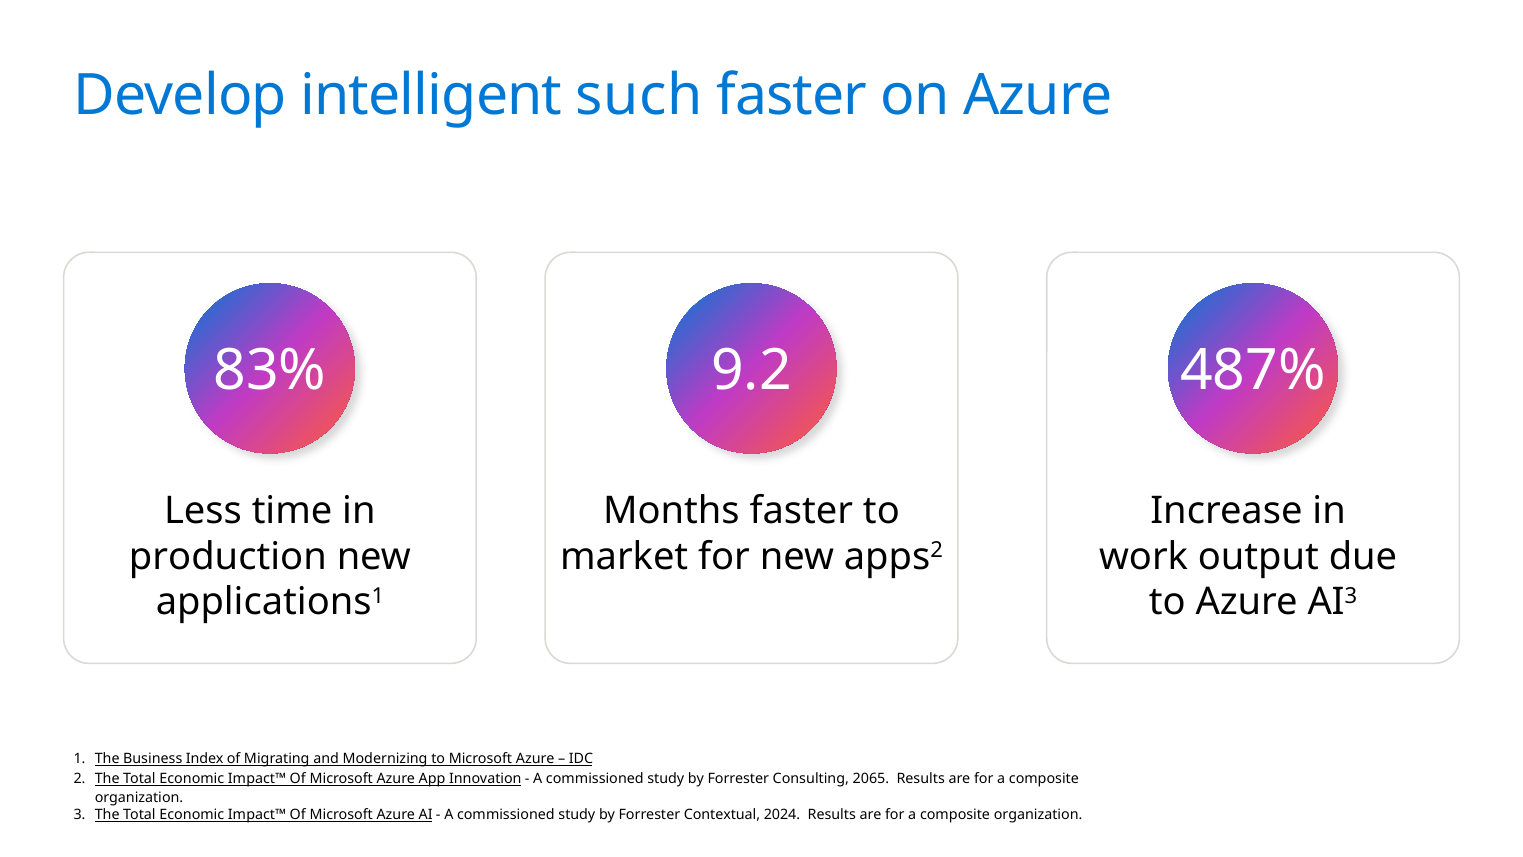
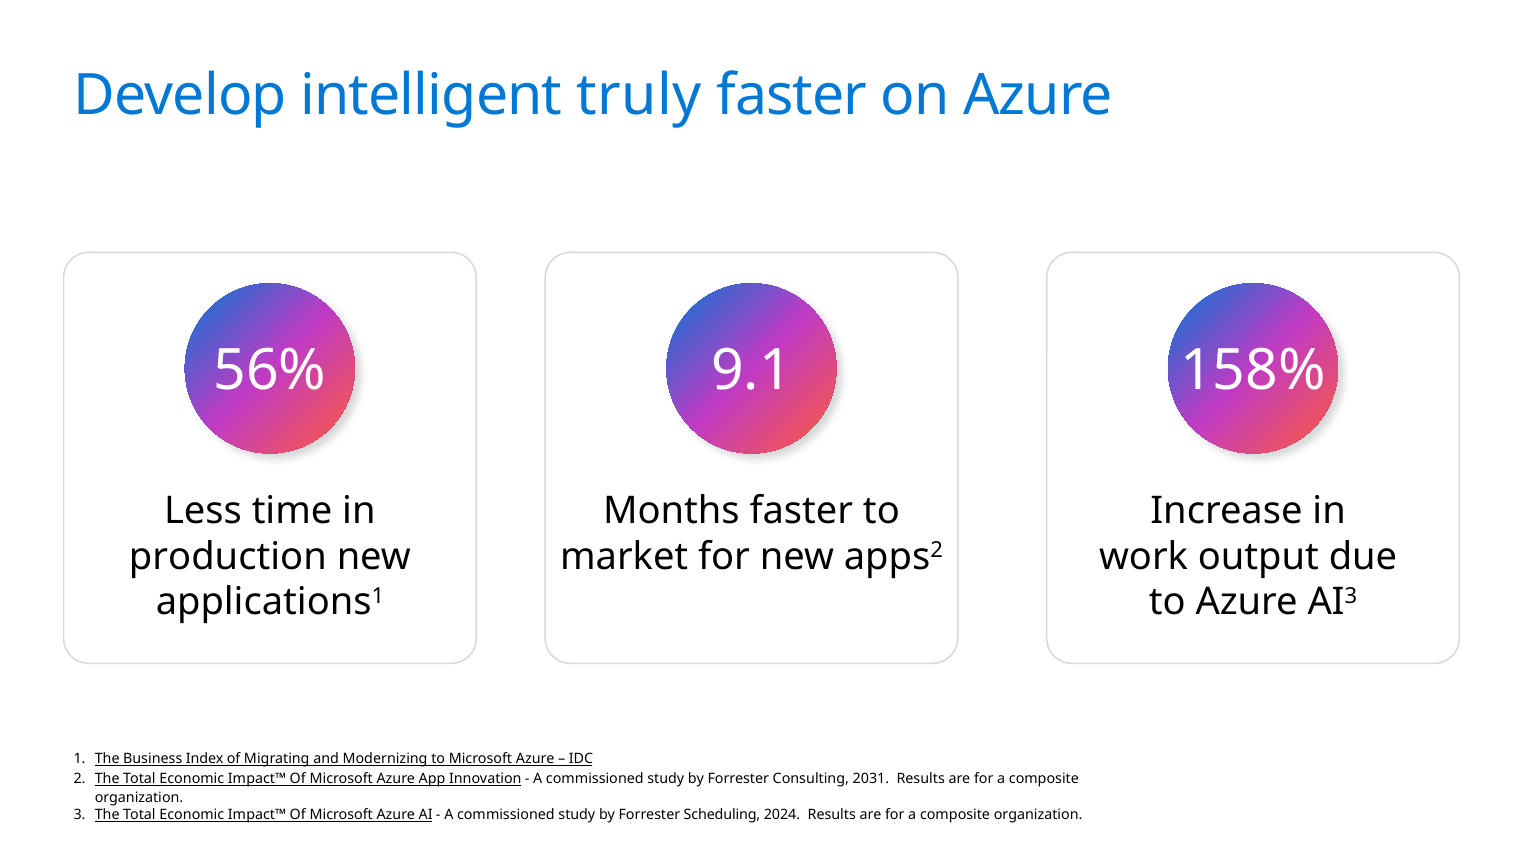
such: such -> truly (639, 95)
83%: 83% -> 56% (270, 370)
9.2: 9.2 -> 9.1 (751, 370)
487%: 487% -> 158% (1253, 370)
2065: 2065 -> 2031 (871, 778)
Contextual: Contextual -> Scheduling (722, 815)
